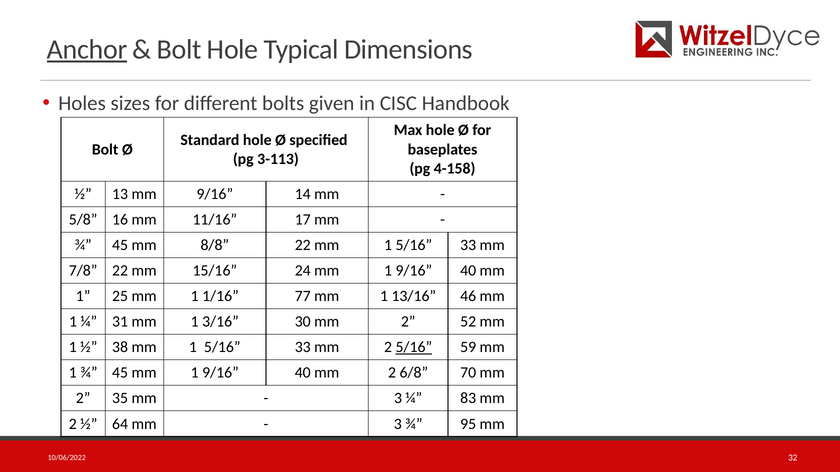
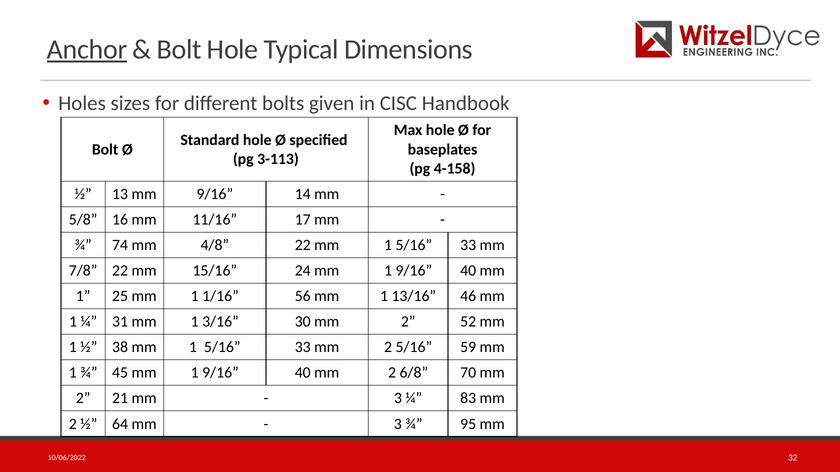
45: 45 -> 74 (120, 245)
8/8: 8/8 -> 4/8 (215, 245)
77: 77 -> 56 (303, 297)
5/16 underline: present -> none (414, 348)
35: 35 -> 21 (120, 399)
